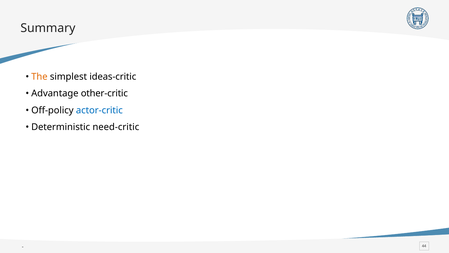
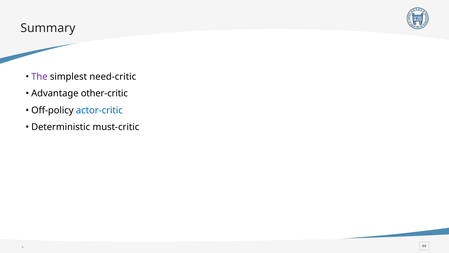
The colour: orange -> purple (39, 76)
ideas-critic: ideas-critic -> need-critic (113, 76)
need-critic: need-critic -> must-critic (116, 127)
